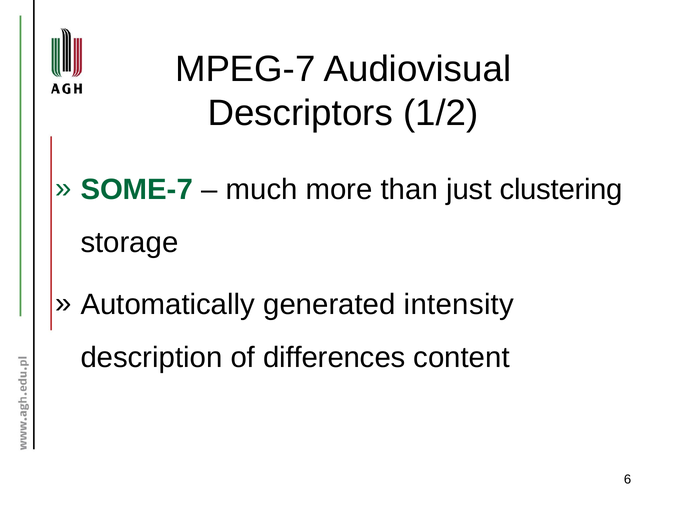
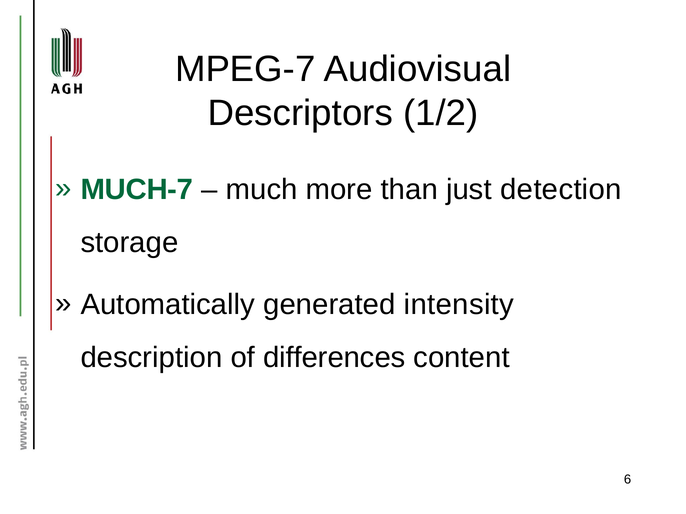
SOME-7: SOME-7 -> MUCH-7 (137, 190)
clustering: clustering -> detection (561, 190)
